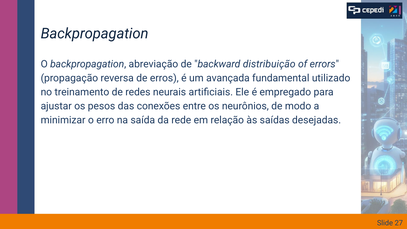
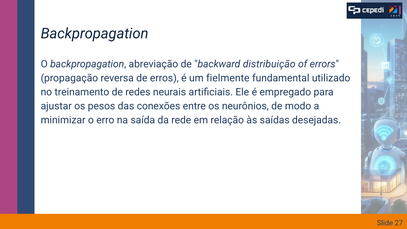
avançada: avançada -> fielmente (228, 78)
